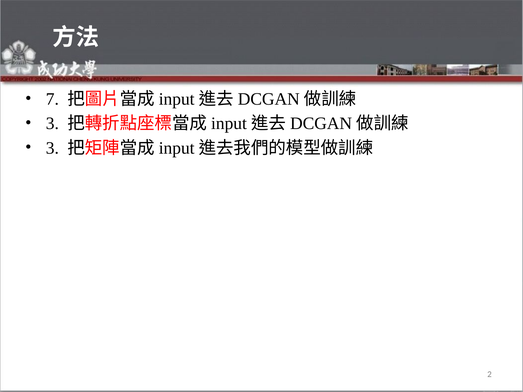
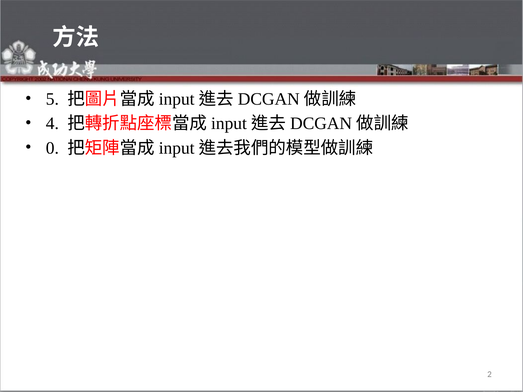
7: 7 -> 5 (52, 99)
3: 3 -> 4 (52, 124)
3: 3 -> 0 (52, 148)
